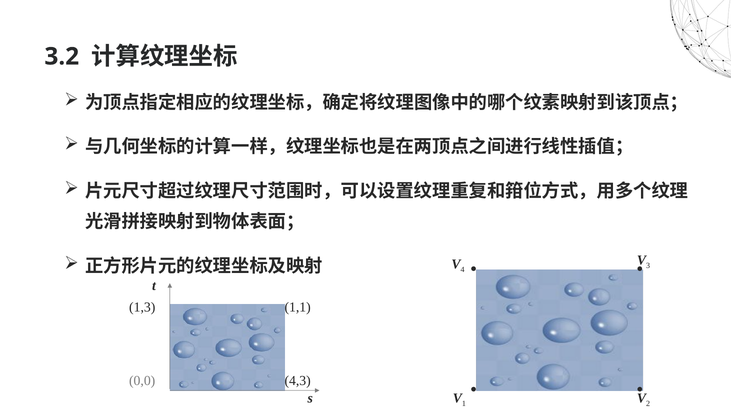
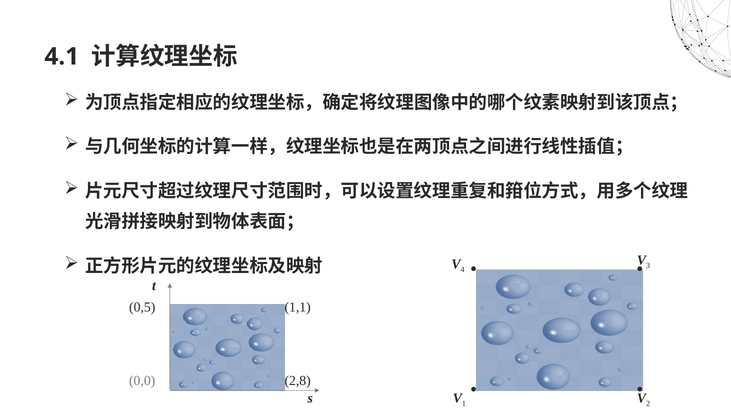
3.2: 3.2 -> 4.1 (62, 57)
1,3: 1,3 -> 0,5 (142, 307)
4,3: 4,3 -> 2,8 (298, 381)
